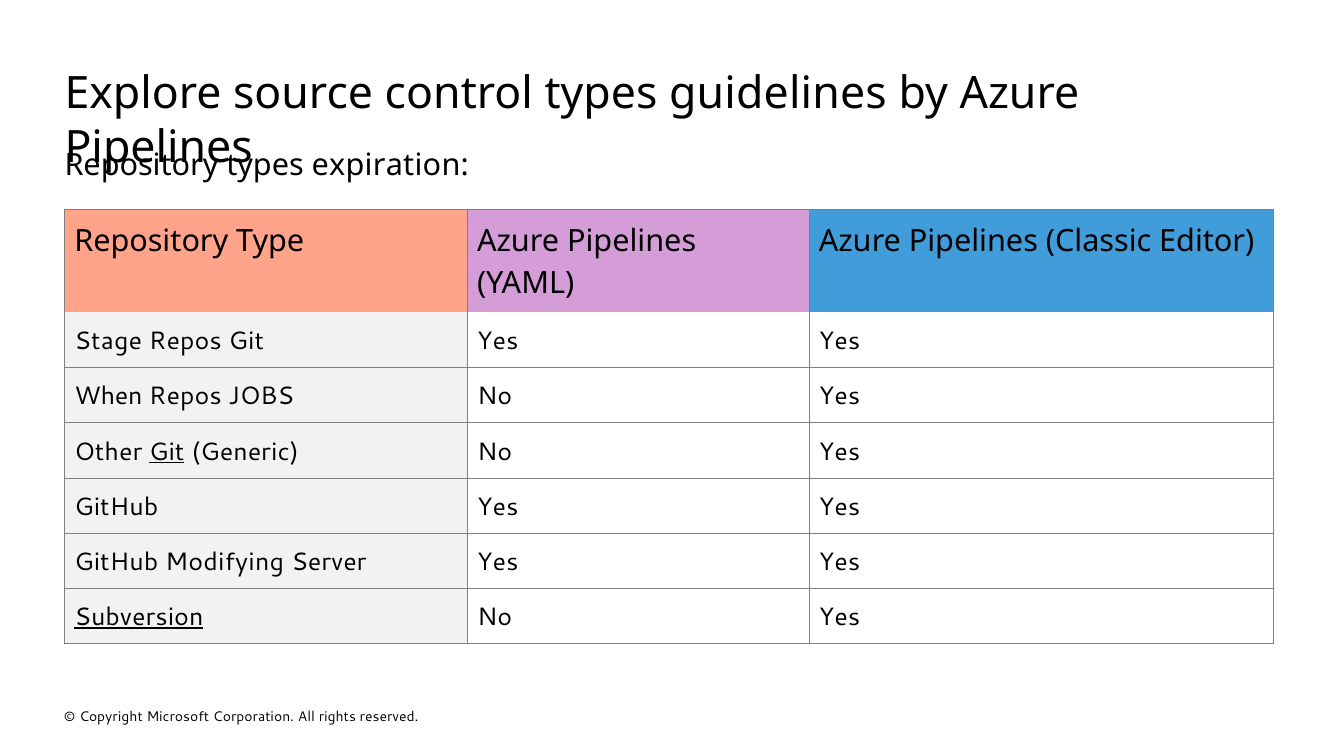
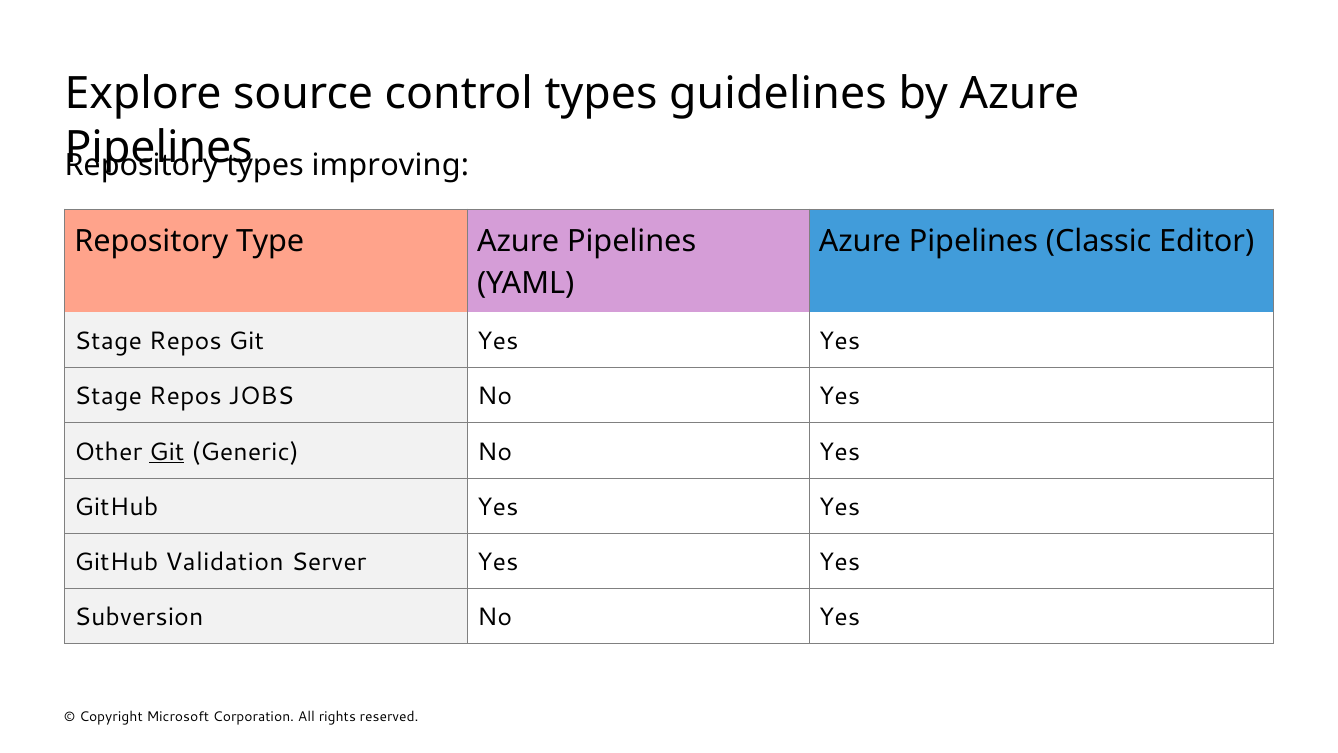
expiration: expiration -> improving (390, 166)
When: When -> Stage (108, 396)
Modifying: Modifying -> Validation (225, 562)
Subversion underline: present -> none (139, 617)
